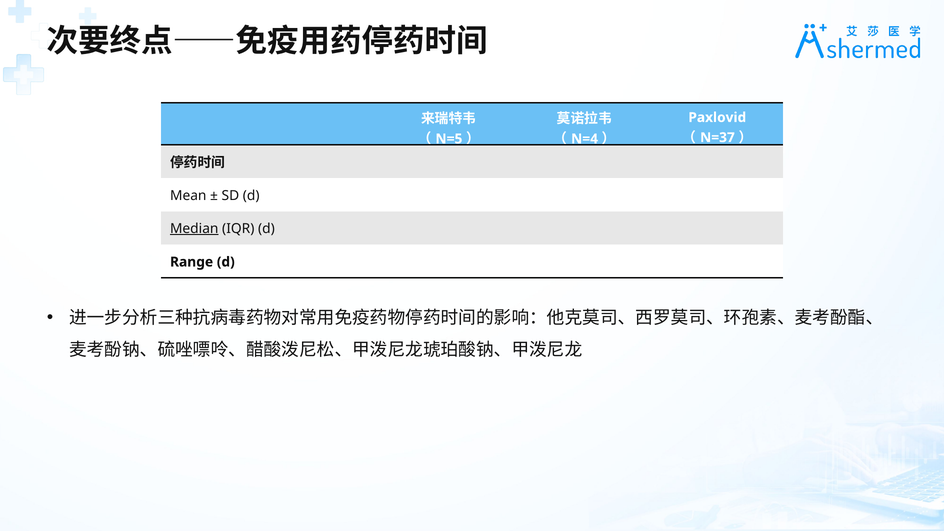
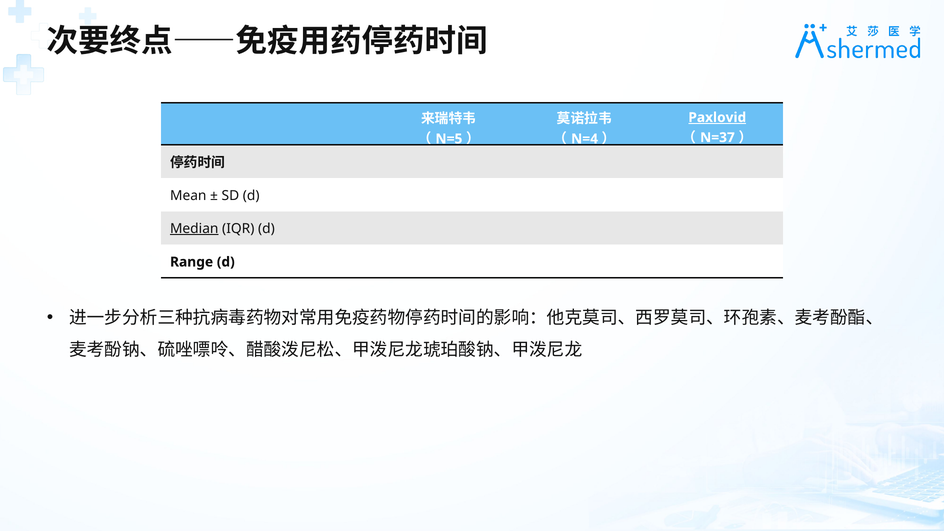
Paxlovid underline: none -> present (717, 117)
